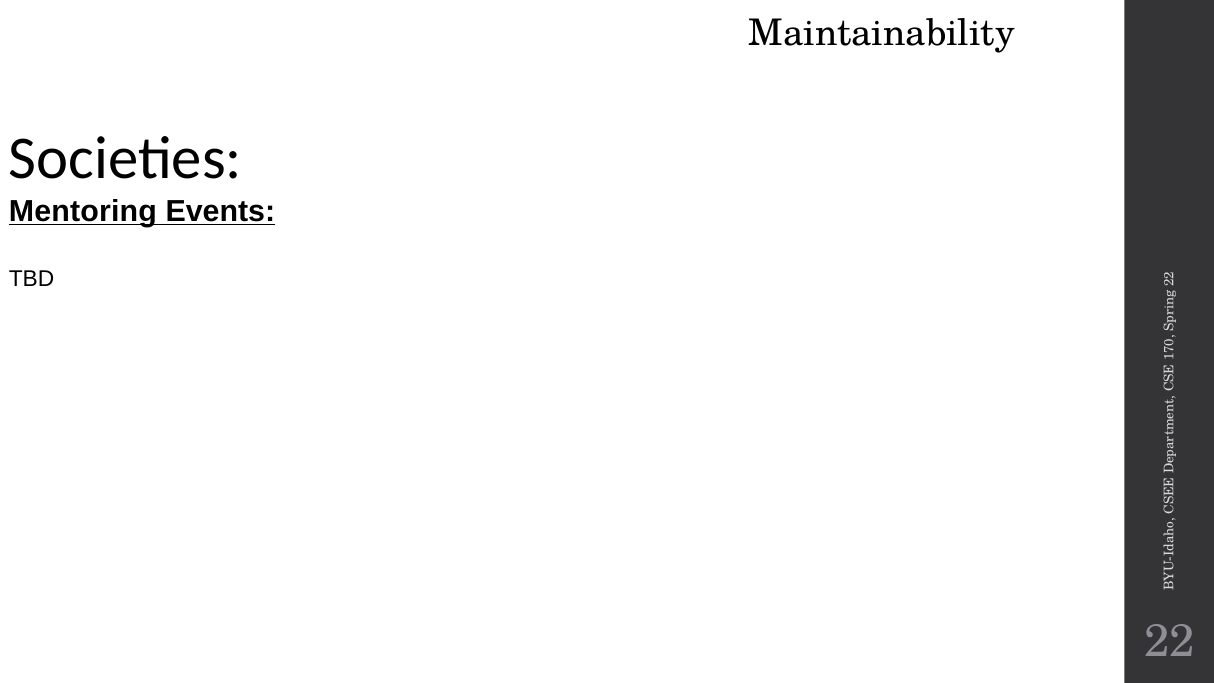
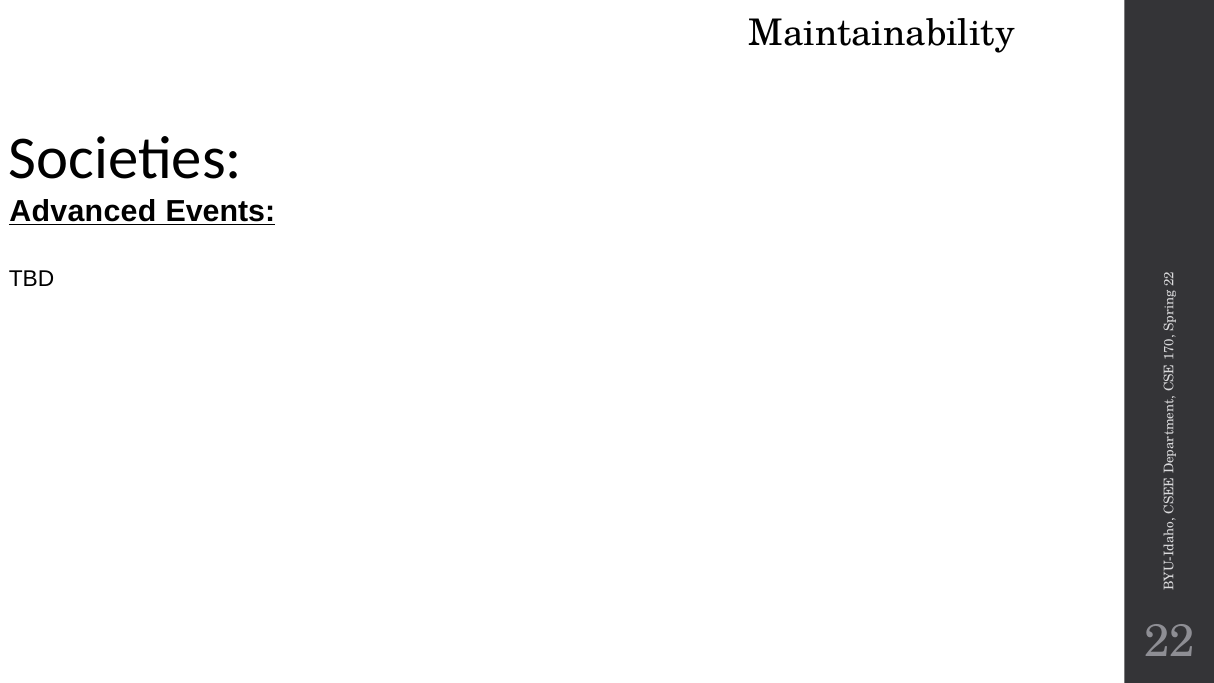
Mentoring: Mentoring -> Advanced (83, 211)
